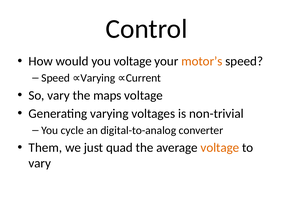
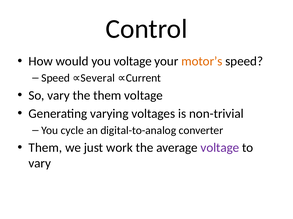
Speed Varying: Varying -> Several (98, 78)
the maps: maps -> them (107, 96)
quad: quad -> work (119, 148)
voltage colour: orange -> purple (220, 148)
